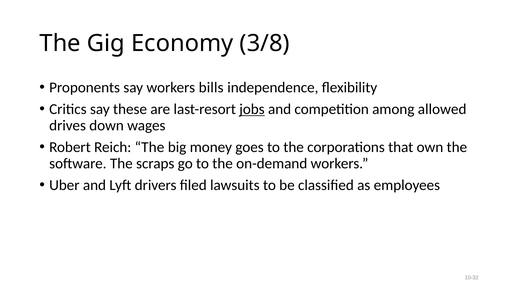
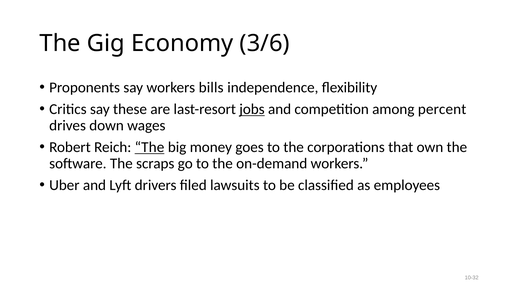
3/8: 3/8 -> 3/6 (265, 44)
allowed: allowed -> percent (442, 109)
The underline: none -> present (150, 147)
